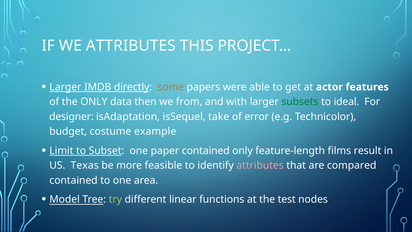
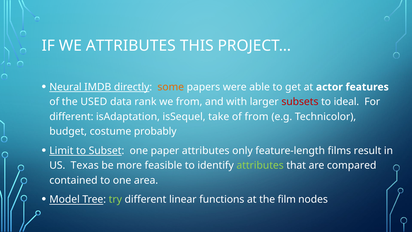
Larger: Larger -> Neural (66, 87)
the ONLY: ONLY -> USED (94, 102)
then: then -> rank (145, 102)
subsets colour: green -> red (300, 102)
designer: designer -> different (71, 117)
of error: error -> from (257, 117)
example: example -> probably (155, 131)
paper contained: contained -> attributes (206, 151)
attributes colour: pink -> light green (260, 165)
test: test -> film (287, 199)
